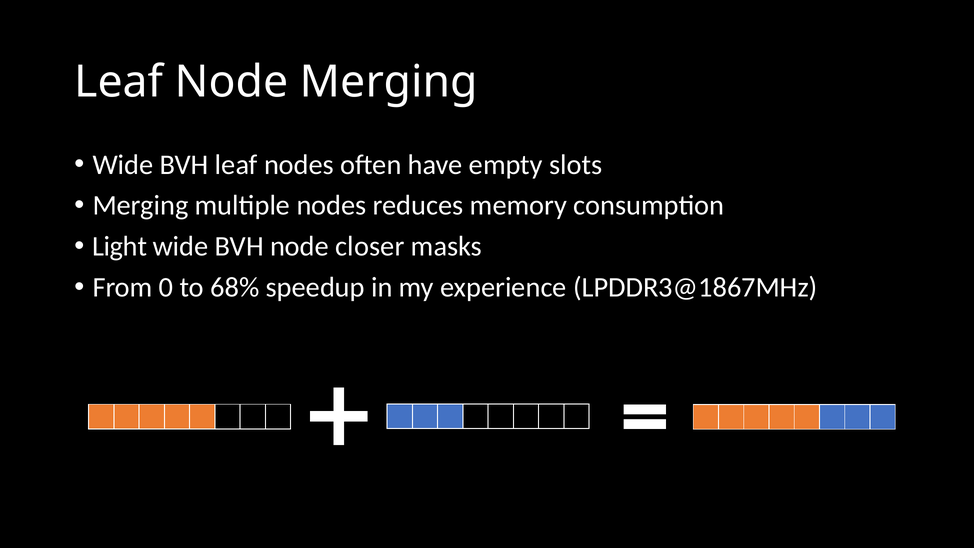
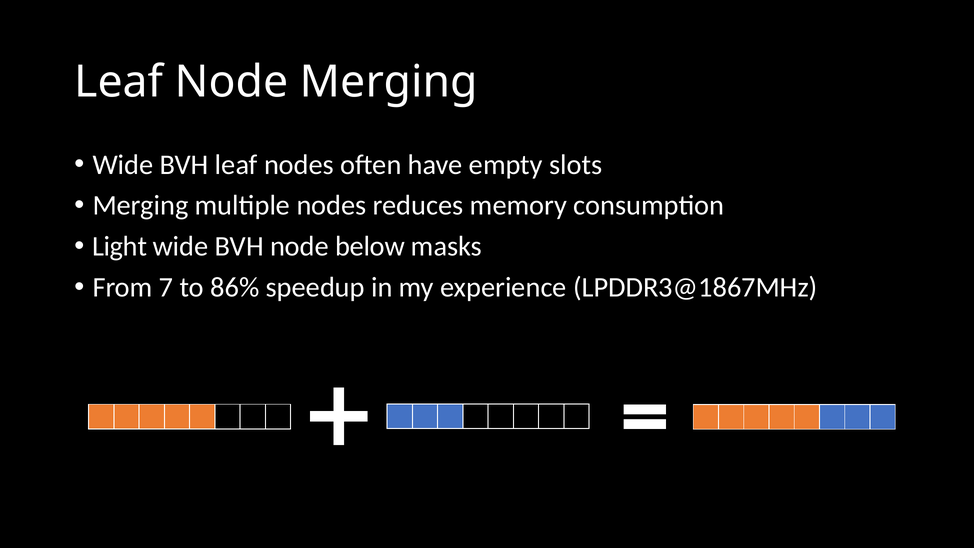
closer: closer -> below (370, 246)
0: 0 -> 7 (166, 287)
68%: 68% -> 86% (235, 287)
